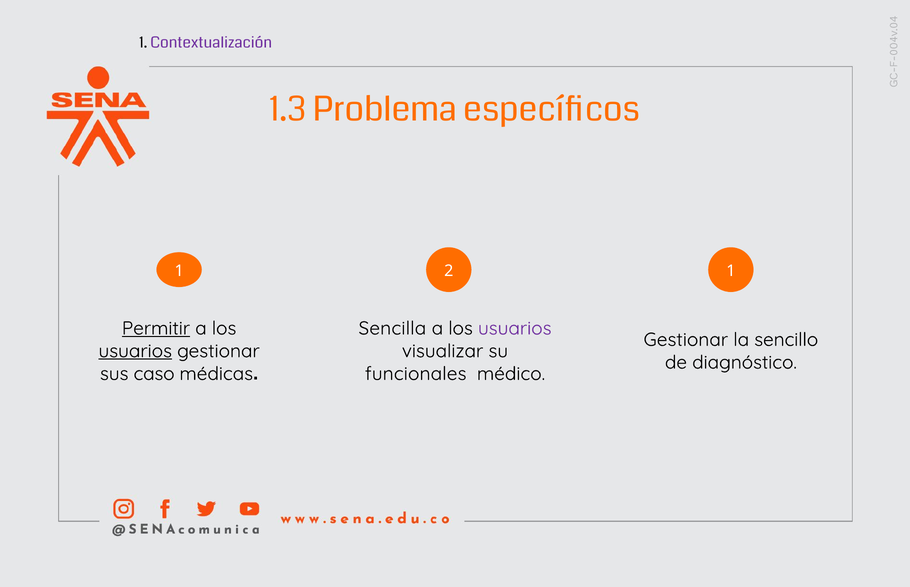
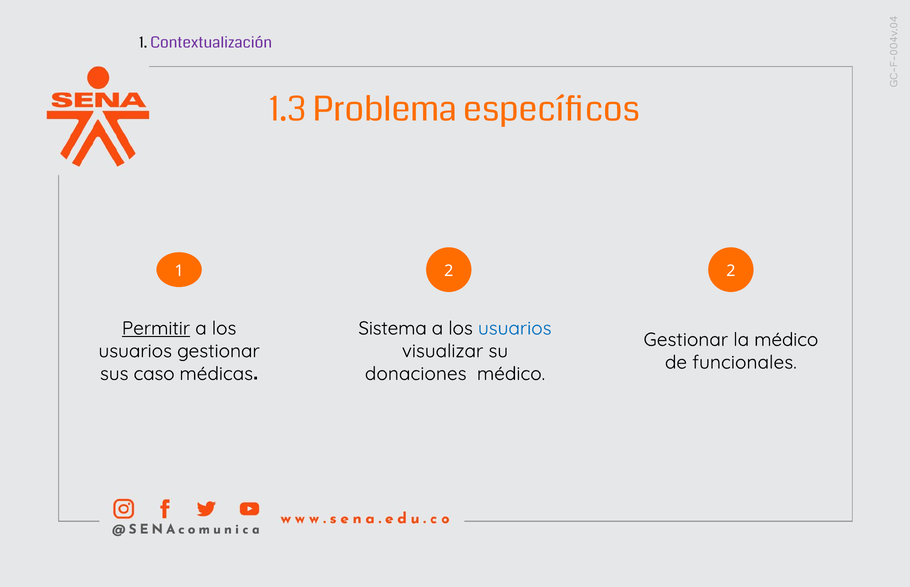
2 1: 1 -> 2 (731, 271)
Sencilla: Sencilla -> Sistema (393, 329)
usuarios colour: purple -> blue (515, 329)
la sencillo: sencillo -> médico (786, 340)
usuarios underline: present -> none (135, 351)
diagnóstico: diagnóstico -> funcionales (744, 363)
funcionales: funcionales -> donaciones (416, 374)
